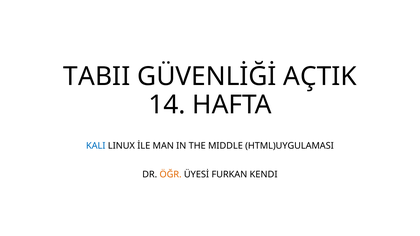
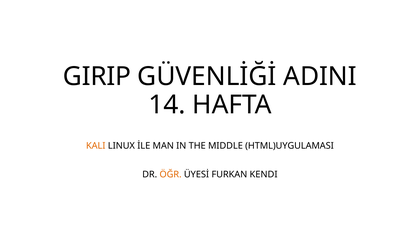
TABII: TABII -> GIRIP (97, 77)
AÇTIK: AÇTIK -> ADINI (320, 77)
KALI colour: blue -> orange (96, 146)
